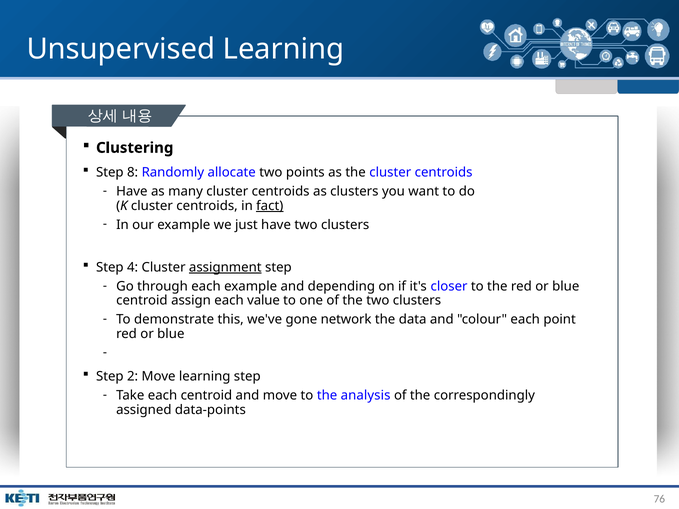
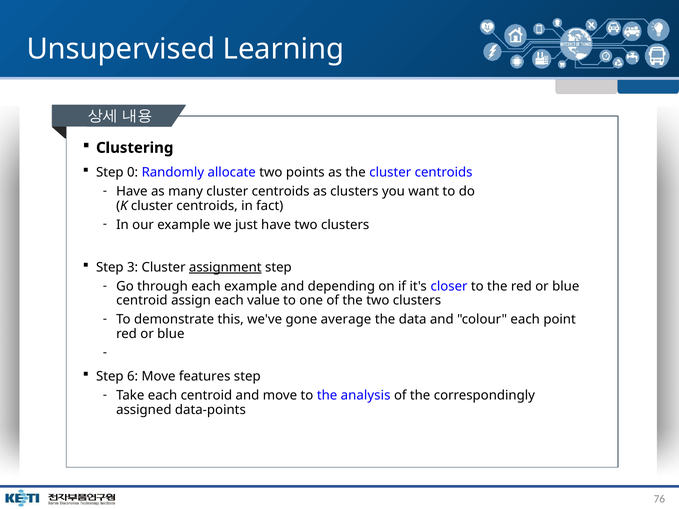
8: 8 -> 0 (133, 173)
fact underline: present -> none (270, 206)
4: 4 -> 3 (133, 268)
network: network -> average (346, 320)
2: 2 -> 6 (133, 377)
Move learning: learning -> features (205, 377)
